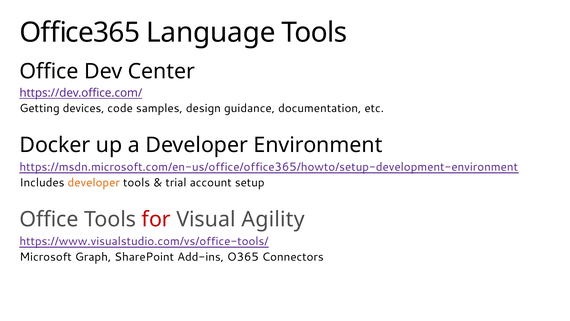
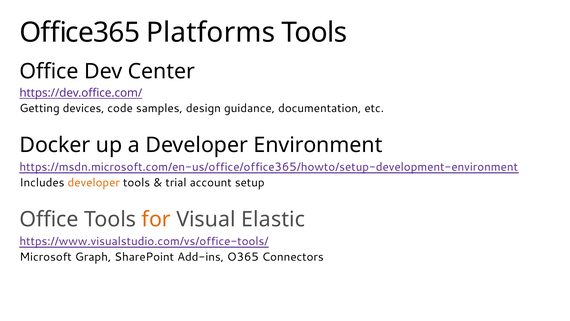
Language: Language -> Platforms (211, 33)
for colour: red -> orange (156, 219)
Agility: Agility -> Elastic (273, 219)
